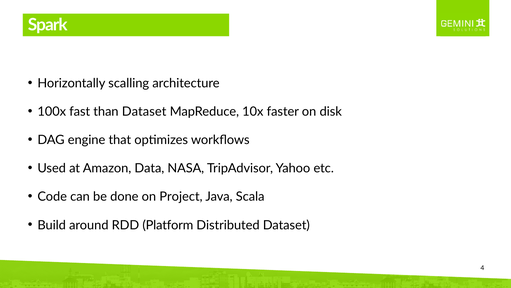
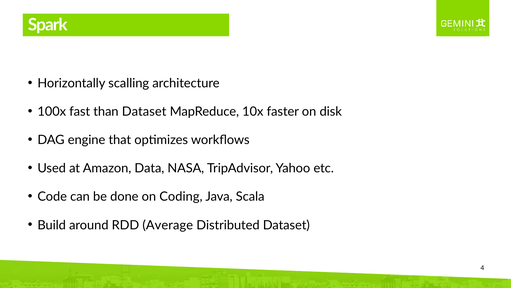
Project: Project -> Coding (181, 196)
Platform: Platform -> Average (168, 225)
